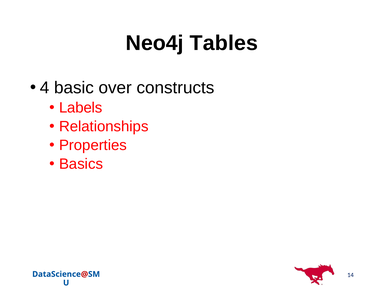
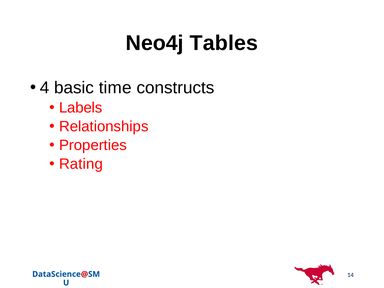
over: over -> time (115, 88)
Basics: Basics -> Rating (81, 164)
